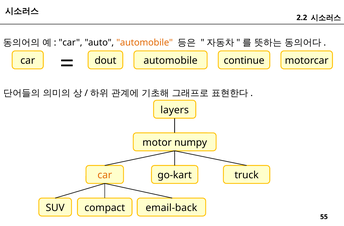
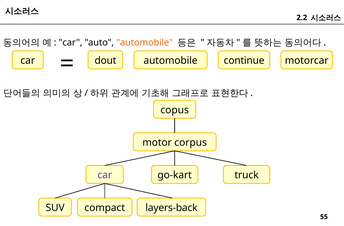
layers: layers -> copus (175, 110)
numpy: numpy -> corpus (191, 143)
car colour: orange -> purple (105, 175)
email-back: email-back -> layers-back (171, 208)
